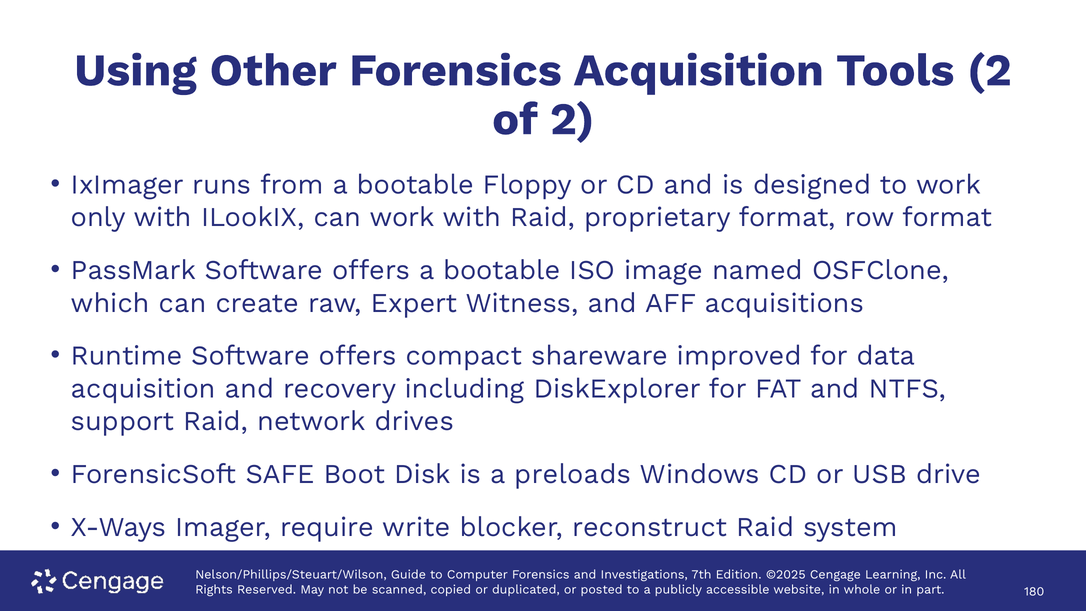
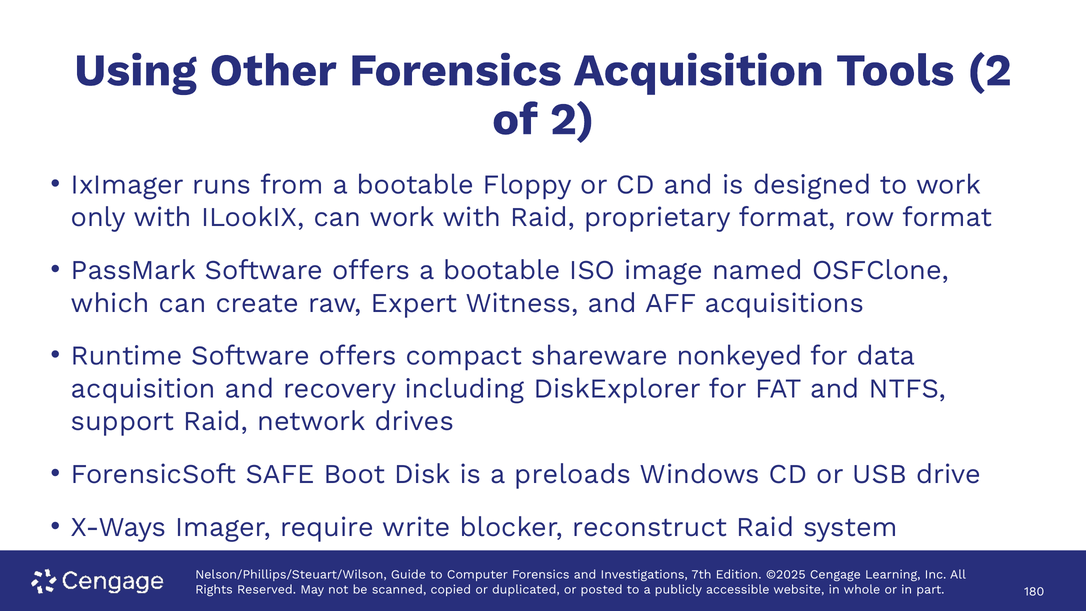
improved: improved -> nonkeyed (739, 356)
